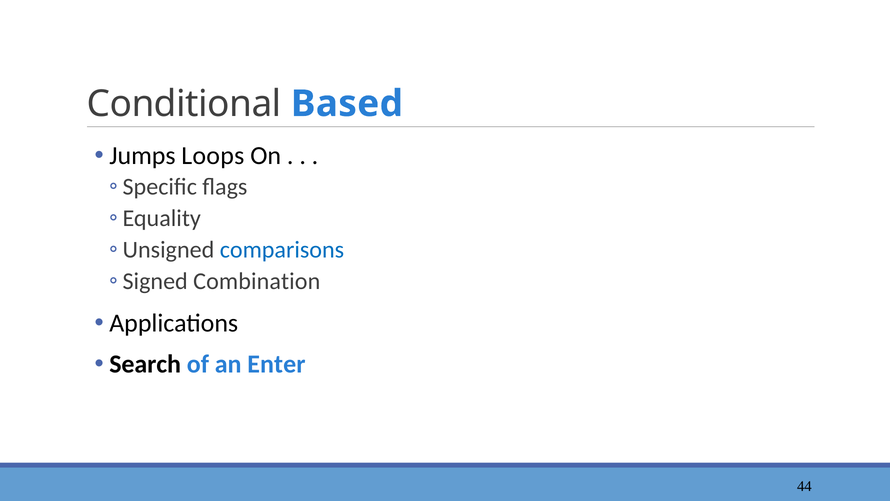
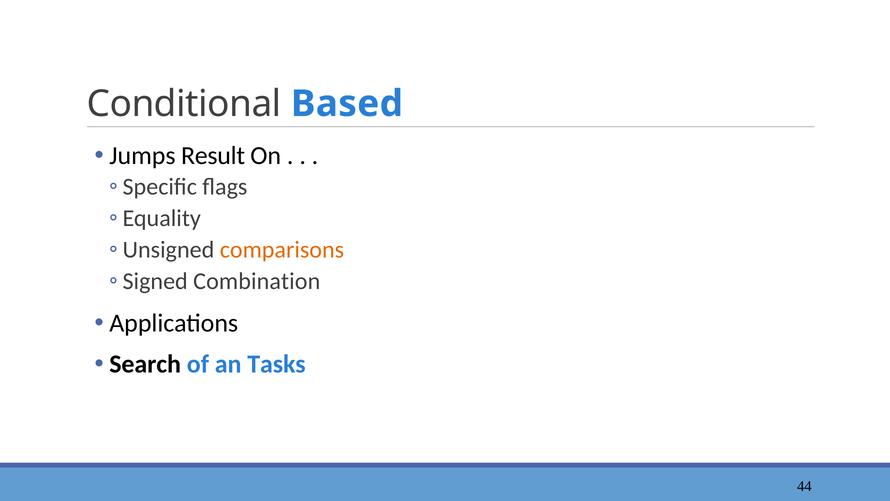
Loops: Loops -> Result (213, 156)
comparisons colour: blue -> orange (282, 250)
Enter: Enter -> Tasks (277, 364)
